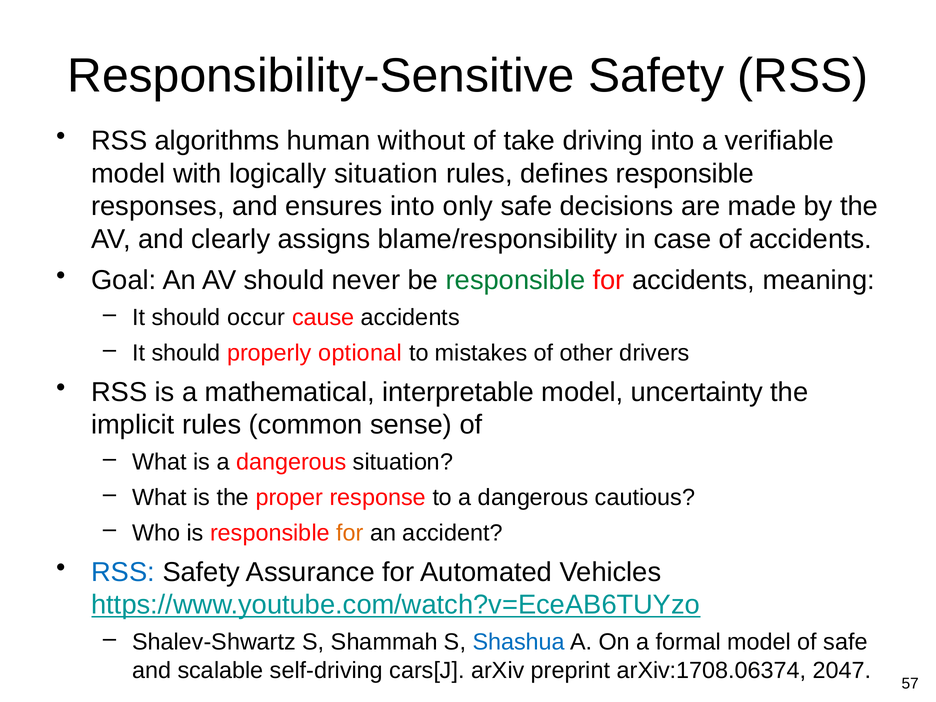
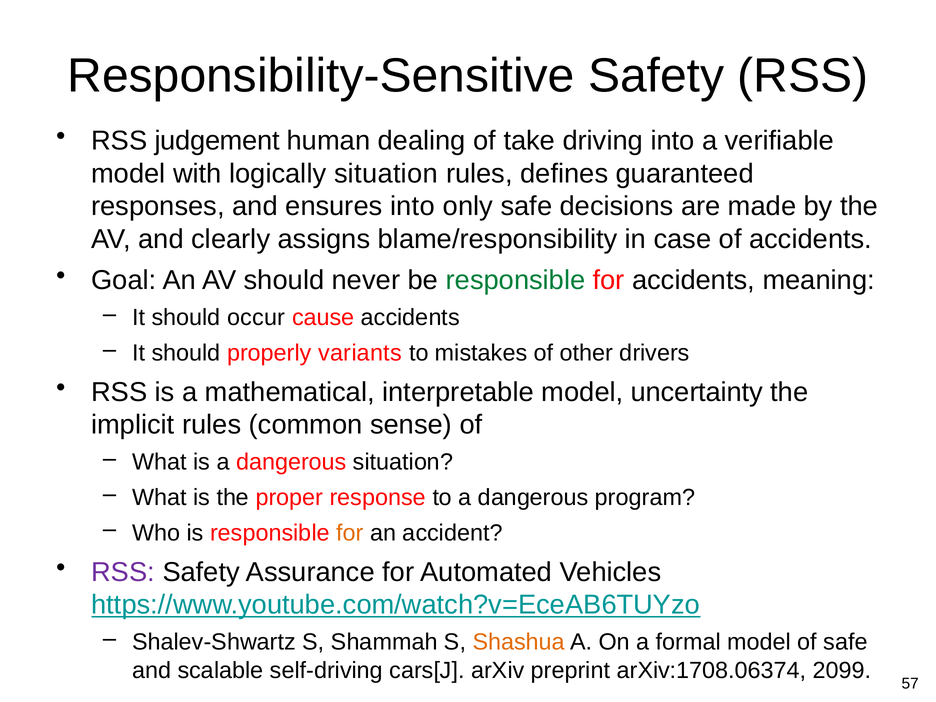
algorithms: algorithms -> judgement (217, 141)
without: without -> dealing (422, 141)
defines responsible: responsible -> guaranteed (685, 174)
optional: optional -> variants (360, 353)
cautious: cautious -> program (645, 498)
RSS colour: blue -> purple (123, 572)
Shashua colour: blue -> orange (519, 642)
2047: 2047 -> 2099 (842, 670)
